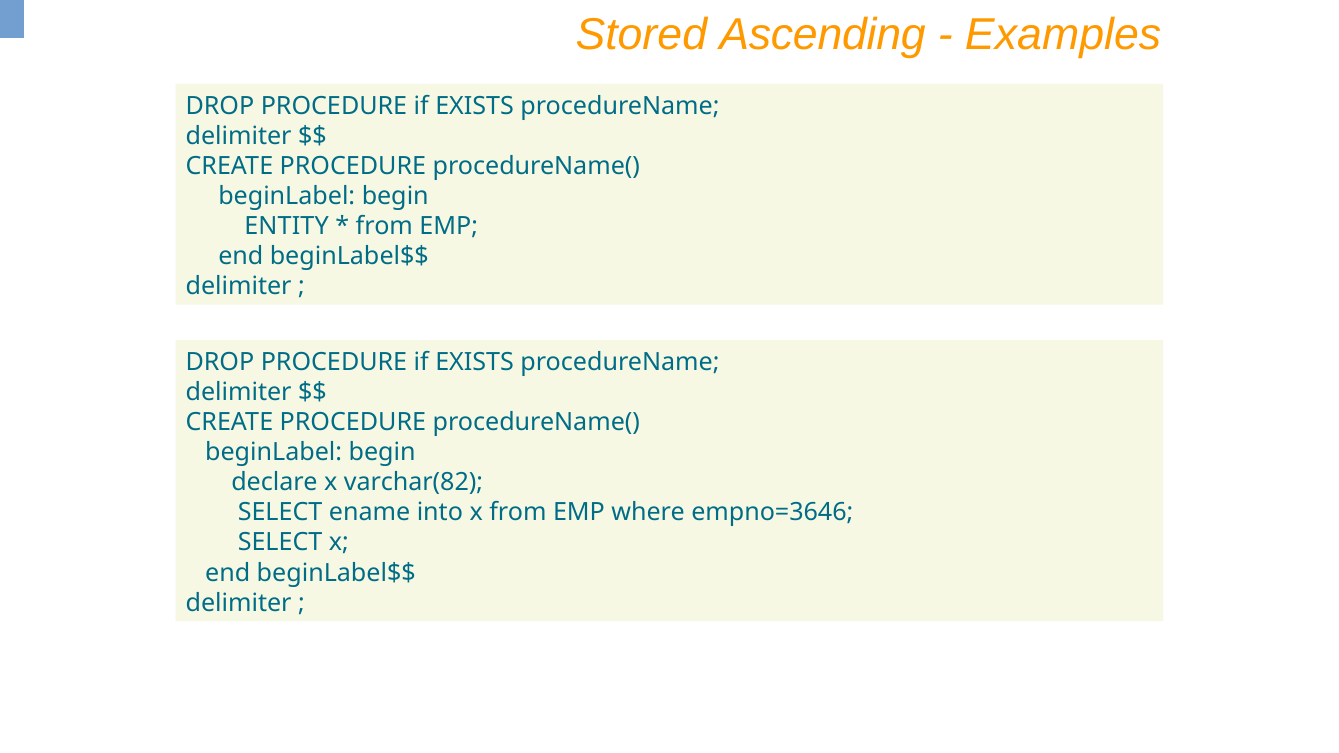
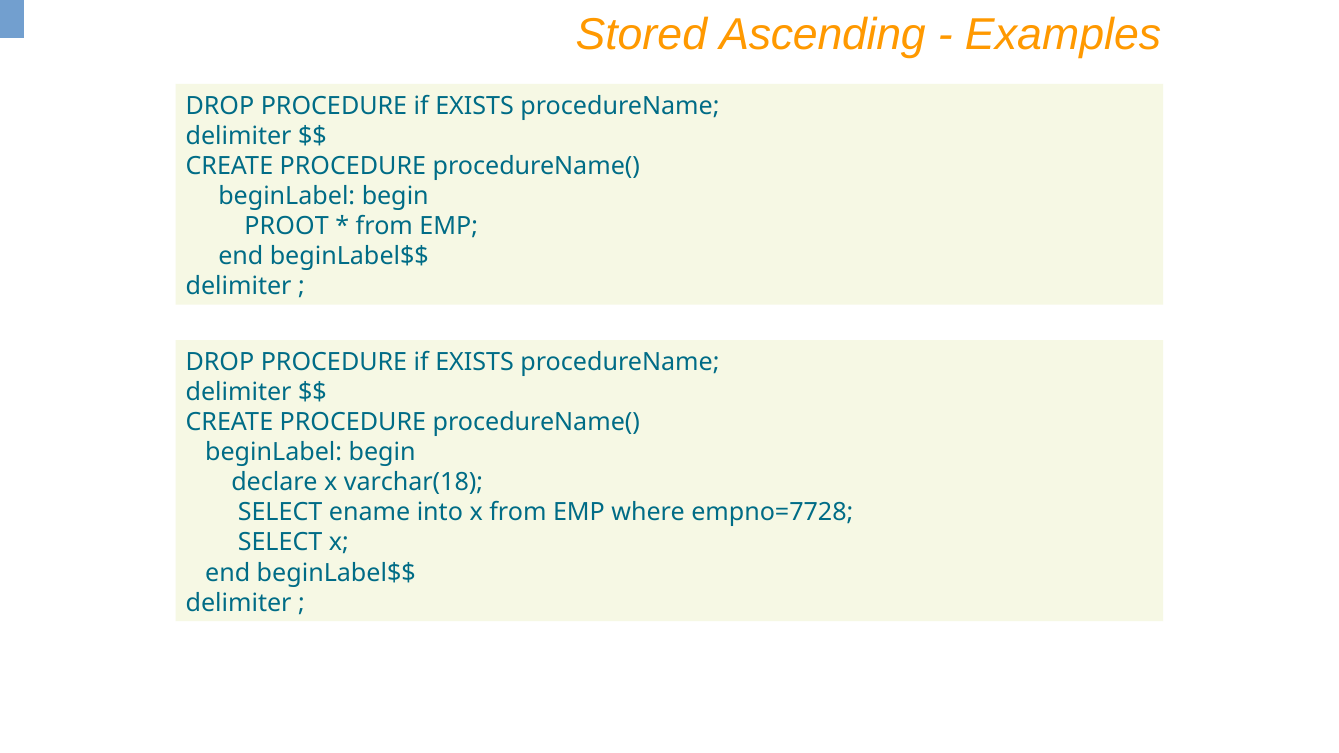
ENTITY: ENTITY -> PROOT (287, 226)
varchar(82: varchar(82 -> varchar(18 (413, 483)
empno=3646: empno=3646 -> empno=7728 (772, 513)
